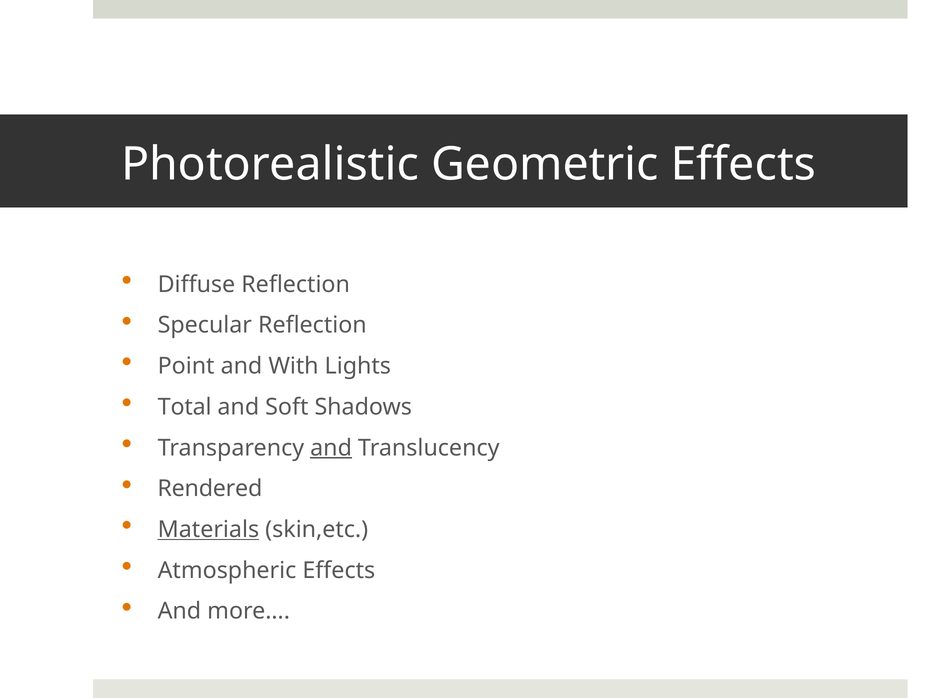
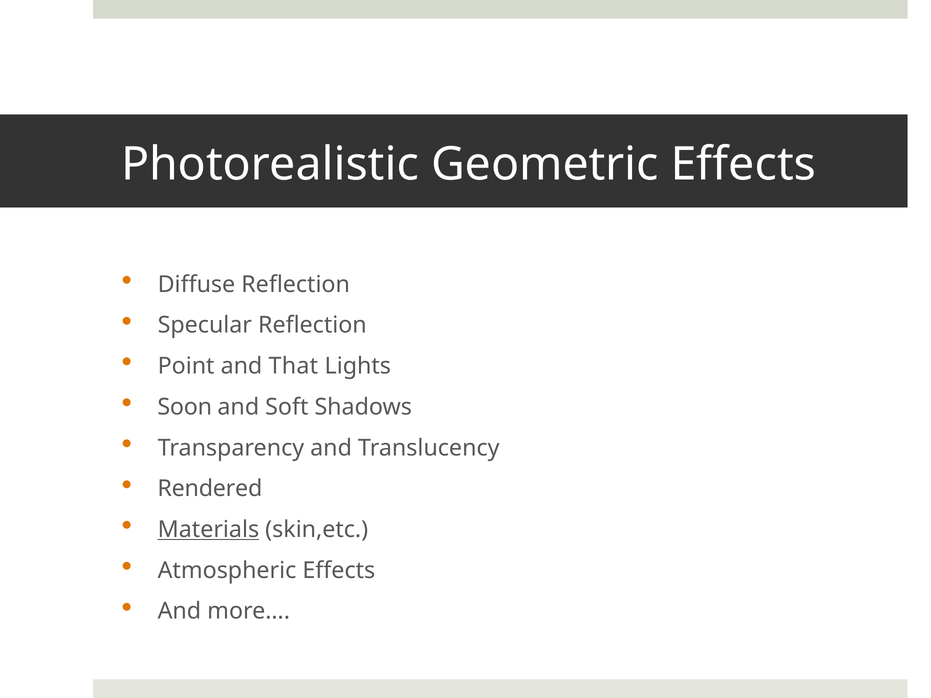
With: With -> That (293, 366)
Total: Total -> Soon (185, 407)
and underline: present -> none (331, 448)
